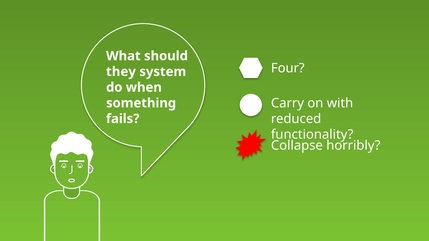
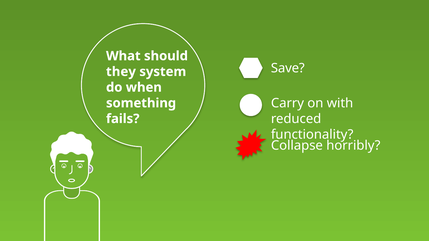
Four: Four -> Save (288, 68)
